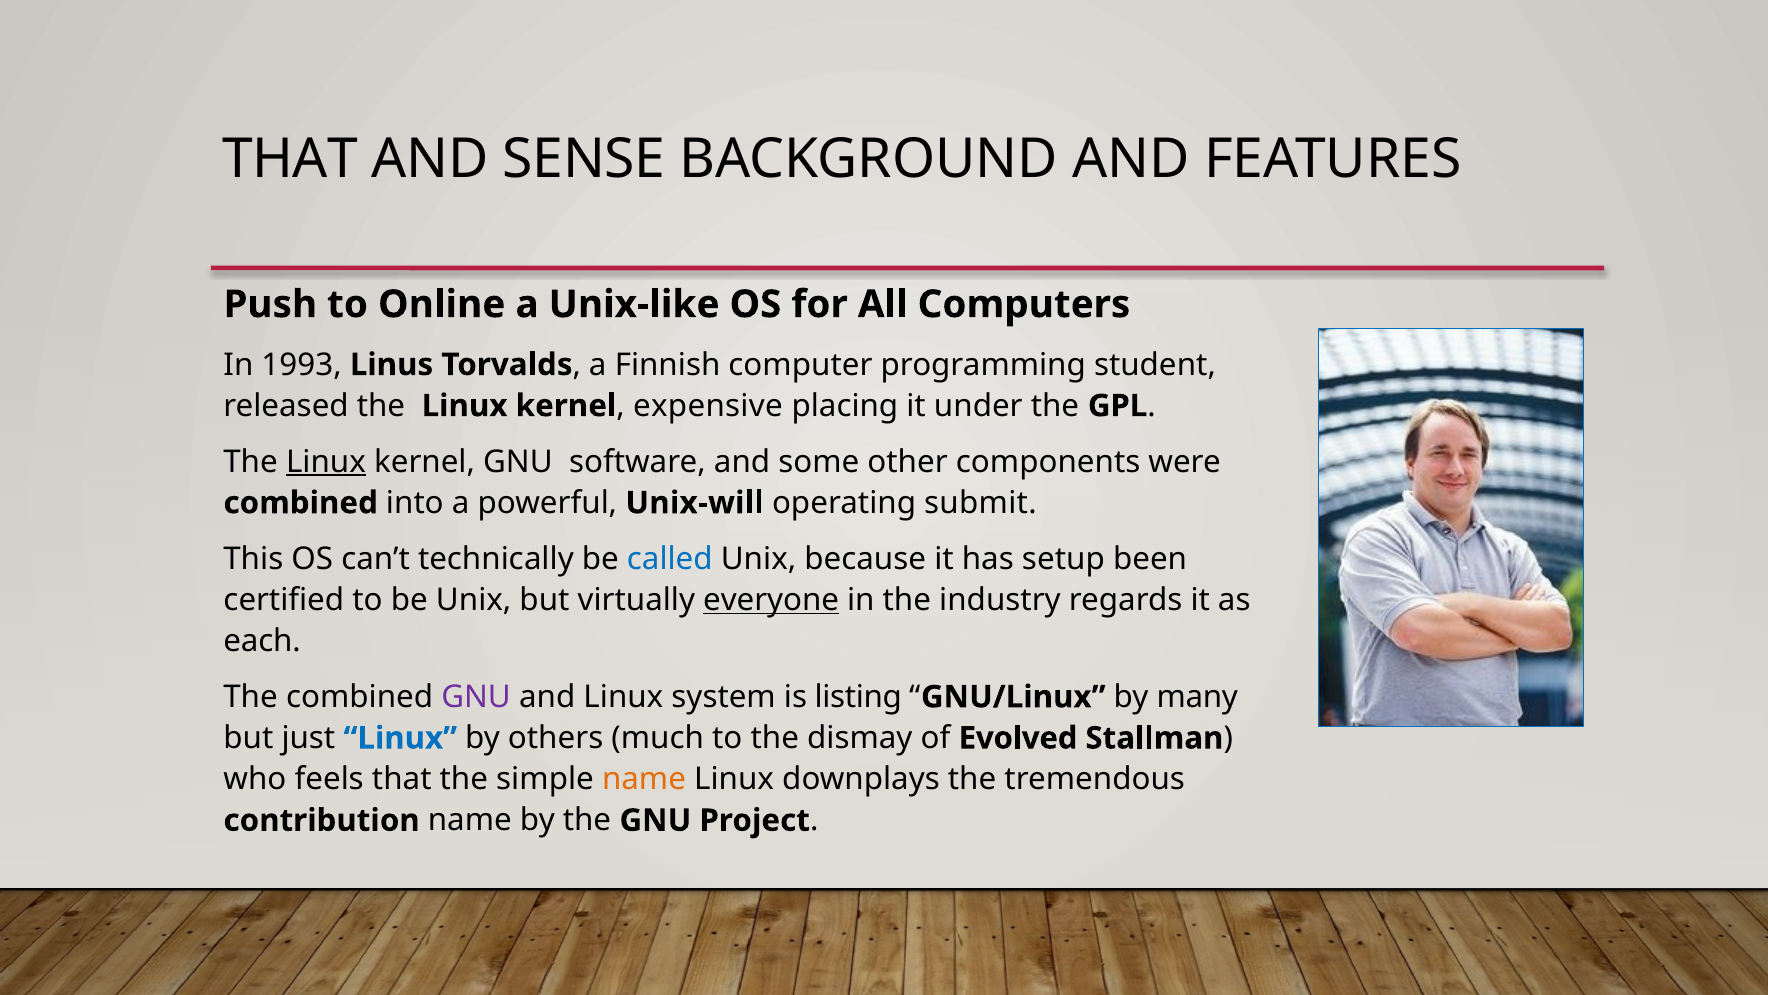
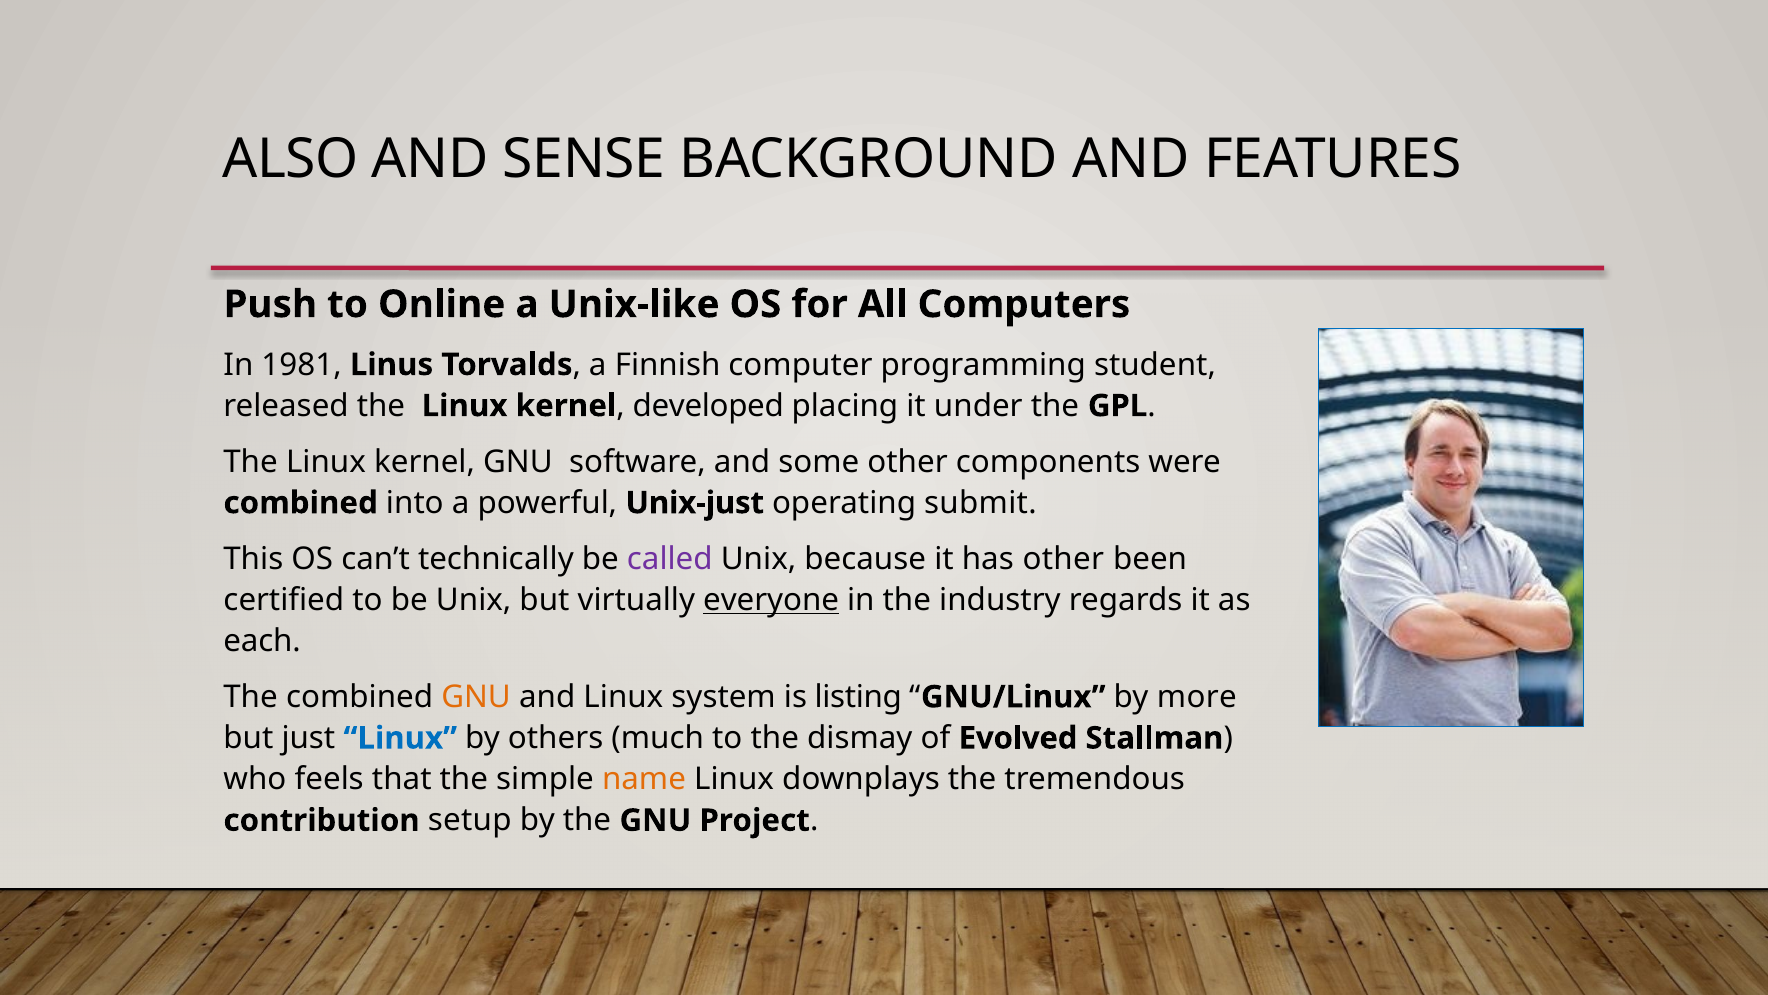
THAT: THAT -> ALSO (290, 159)
1993: 1993 -> 1981 (302, 365)
expensive: expensive -> developed (708, 406)
Linux underline: present -> none (326, 462)
Unix-will: Unix-will -> Unix-just (695, 503)
called colour: blue -> purple (670, 559)
has setup: setup -> other (1063, 559)
GNU colour: purple -> orange (476, 697)
many: many -> more (1197, 697)
contribution name: name -> setup (470, 820)
